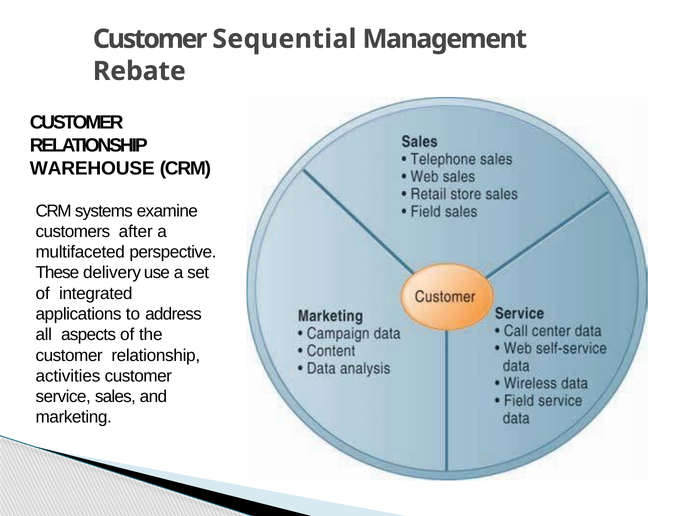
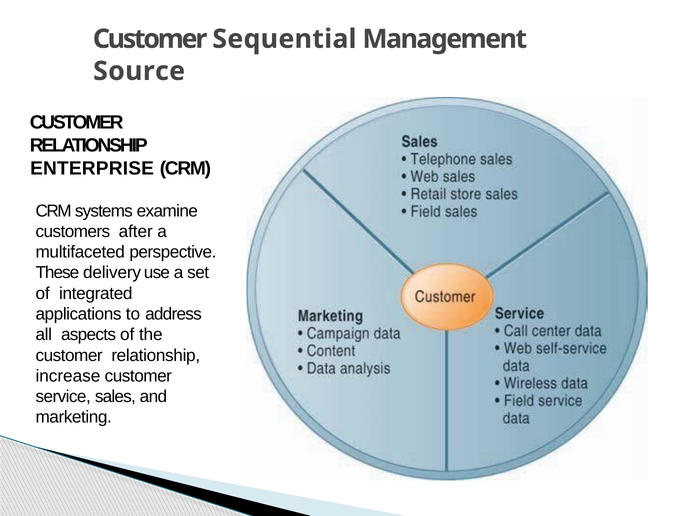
Rebate: Rebate -> Source (139, 71)
WAREHOUSE: WAREHOUSE -> ENTERPRISE (92, 169)
activities: activities -> increase (68, 376)
